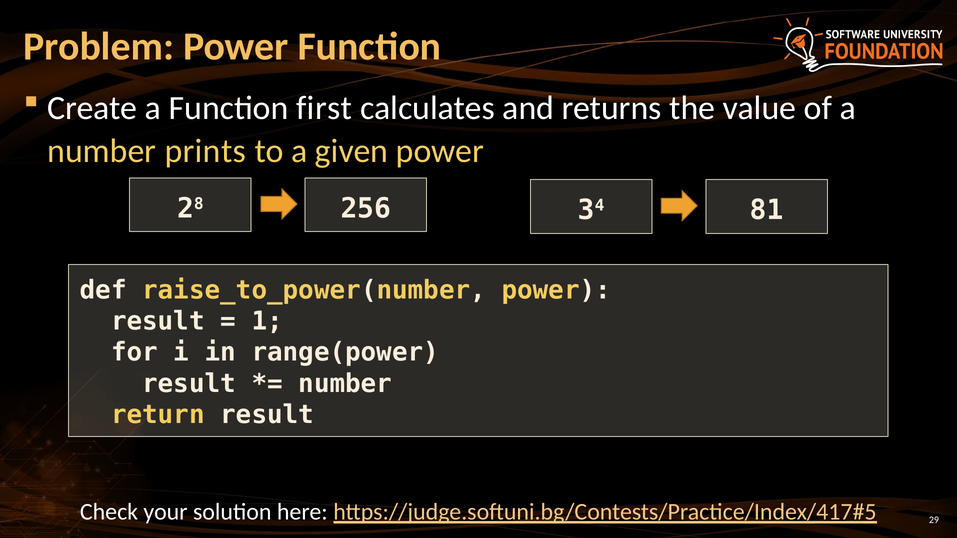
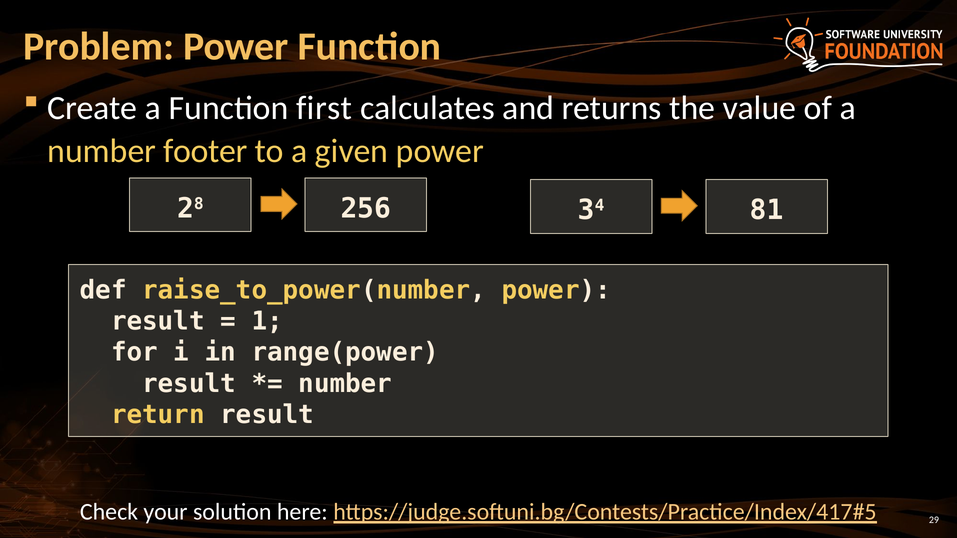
prints: prints -> footer (206, 151)
